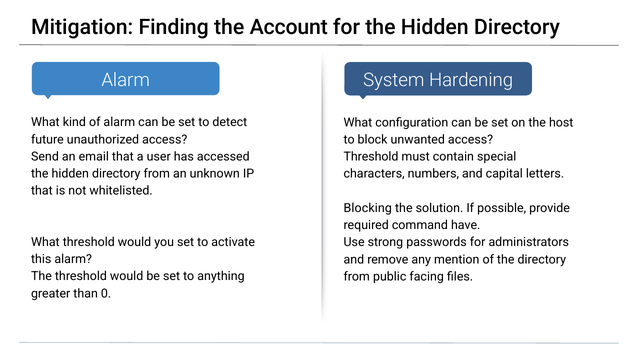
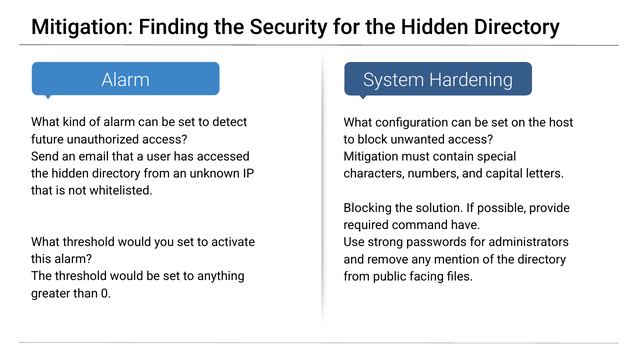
Account: Account -> Security (289, 27)
Threshold: Threshold -> Mitigation (371, 157)
